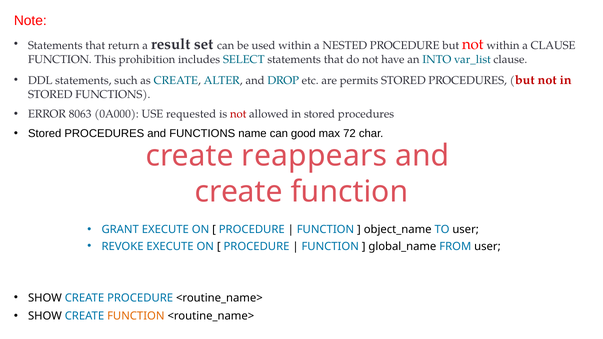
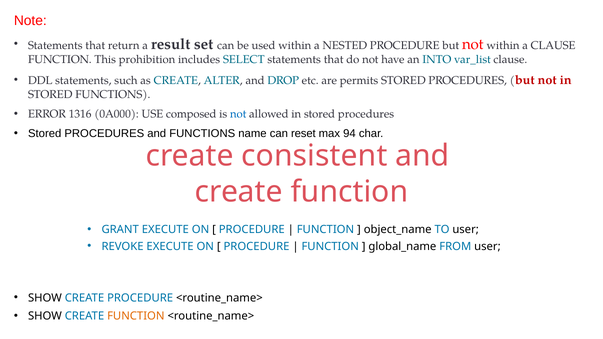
8063: 8063 -> 1316 (80, 114)
requested: requested -> composed (191, 114)
not colour: red -> blue (238, 114)
good: good -> reset (303, 134)
72: 72 -> 94 (349, 134)
reappears: reappears -> consistent (314, 156)
